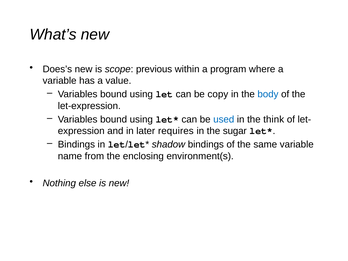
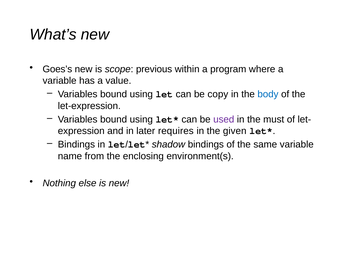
Does’s: Does’s -> Goes’s (57, 69)
used colour: blue -> purple (224, 119)
think: think -> must (274, 119)
sugar: sugar -> given (235, 131)
